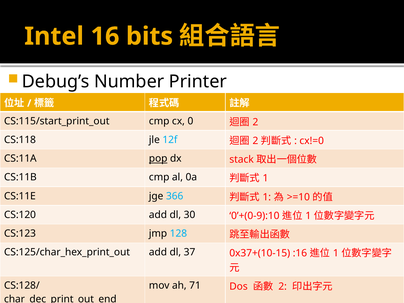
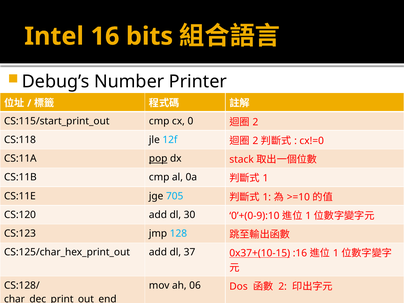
366: 366 -> 705 (175, 196)
0x37+(10-15 underline: none -> present (260, 253)
71: 71 -> 06 (195, 286)
